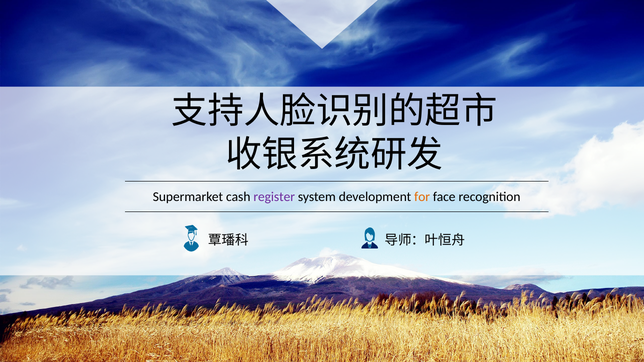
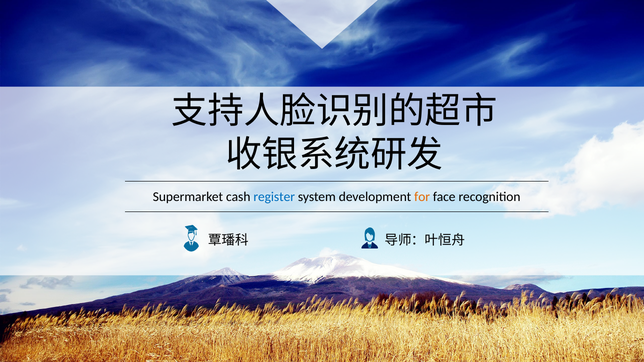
register colour: purple -> blue (274, 197)
